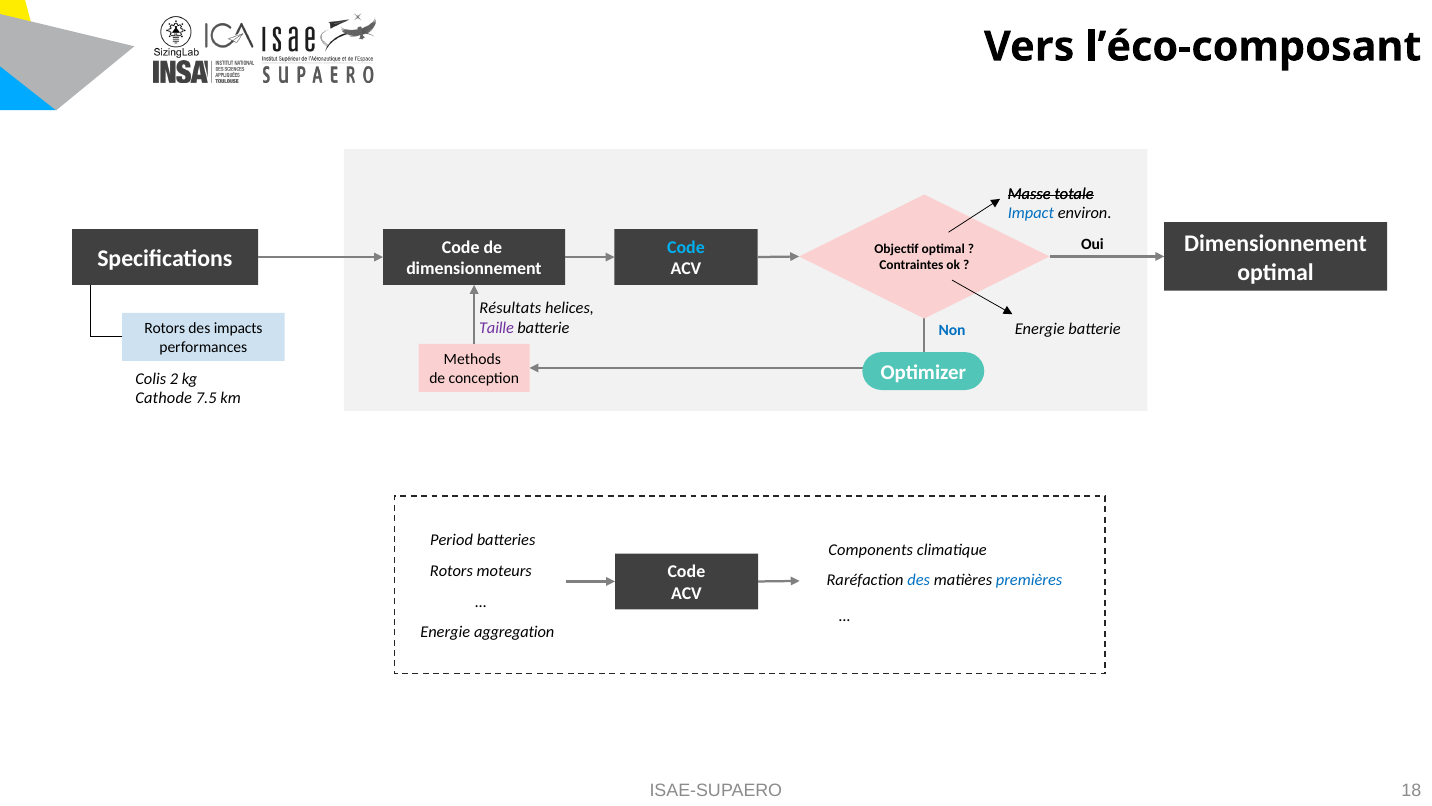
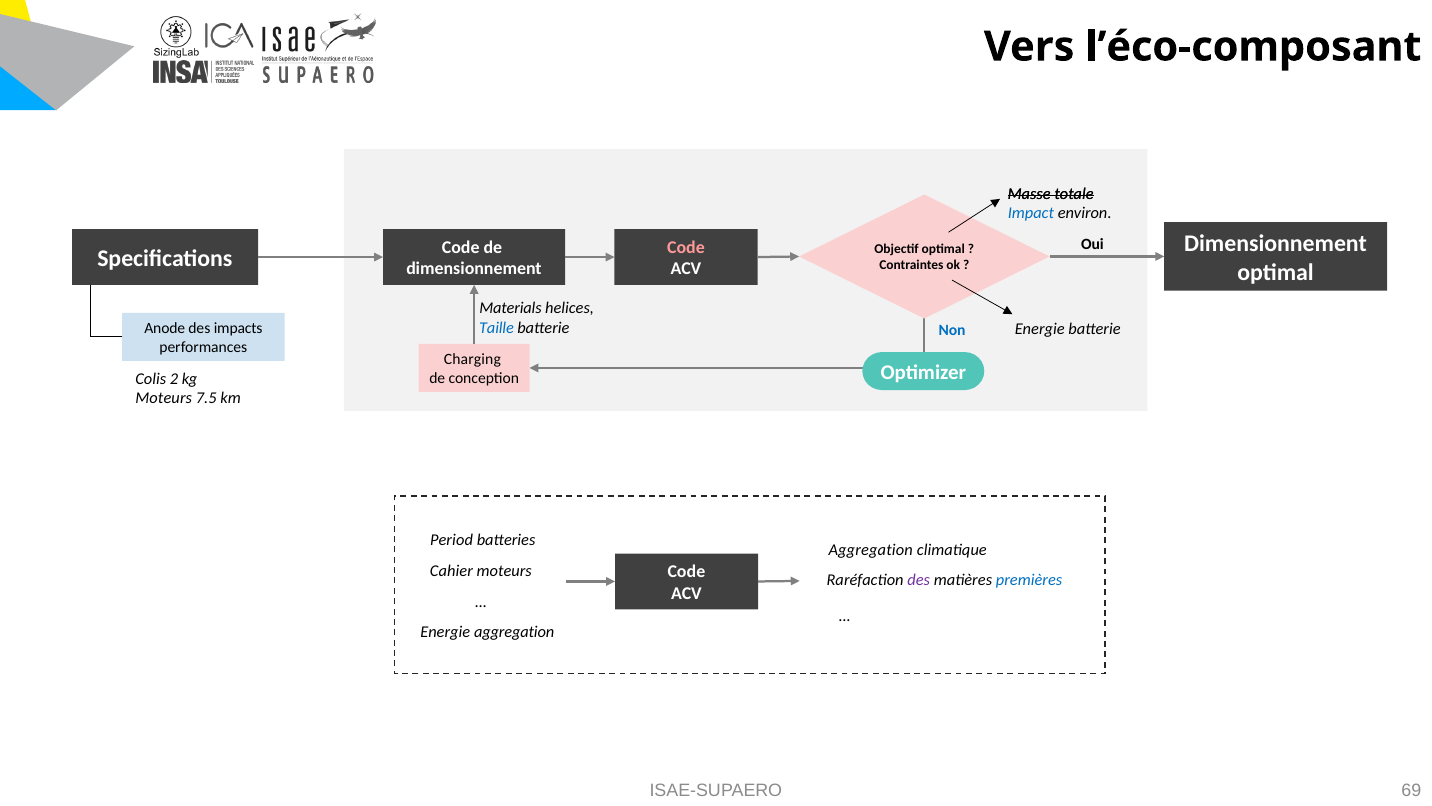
Code colour: light blue -> pink (686, 247)
Résultats: Résultats -> Materials (510, 308)
Taille colour: purple -> blue (497, 328)
Rotors: Rotors -> Anode (165, 328)
Methods: Methods -> Charging (472, 359)
Cathode: Cathode -> Moteurs (164, 398)
Components: Components -> Aggregation (871, 549)
Rotors: Rotors -> Cahier (451, 571)
des colour: blue -> purple (919, 580)
18: 18 -> 69 (1411, 790)
